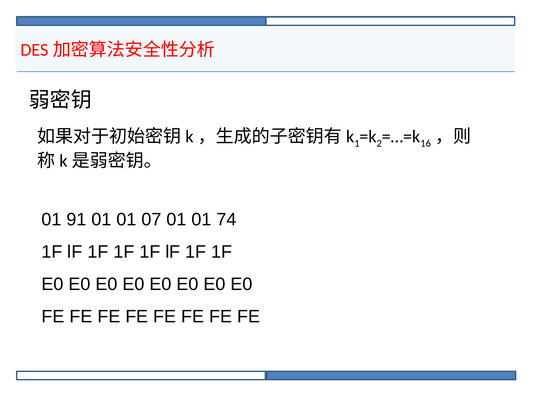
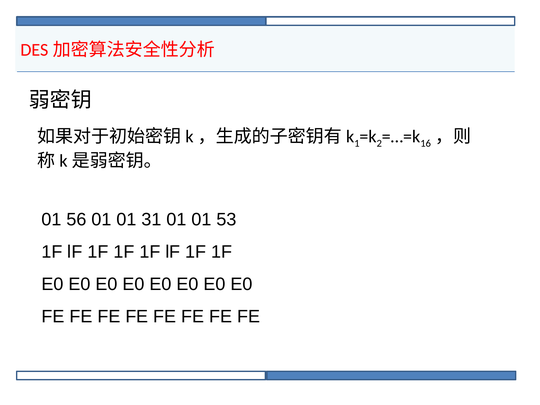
91: 91 -> 56 (76, 219)
07: 07 -> 31 (151, 219)
74: 74 -> 53 (226, 219)
